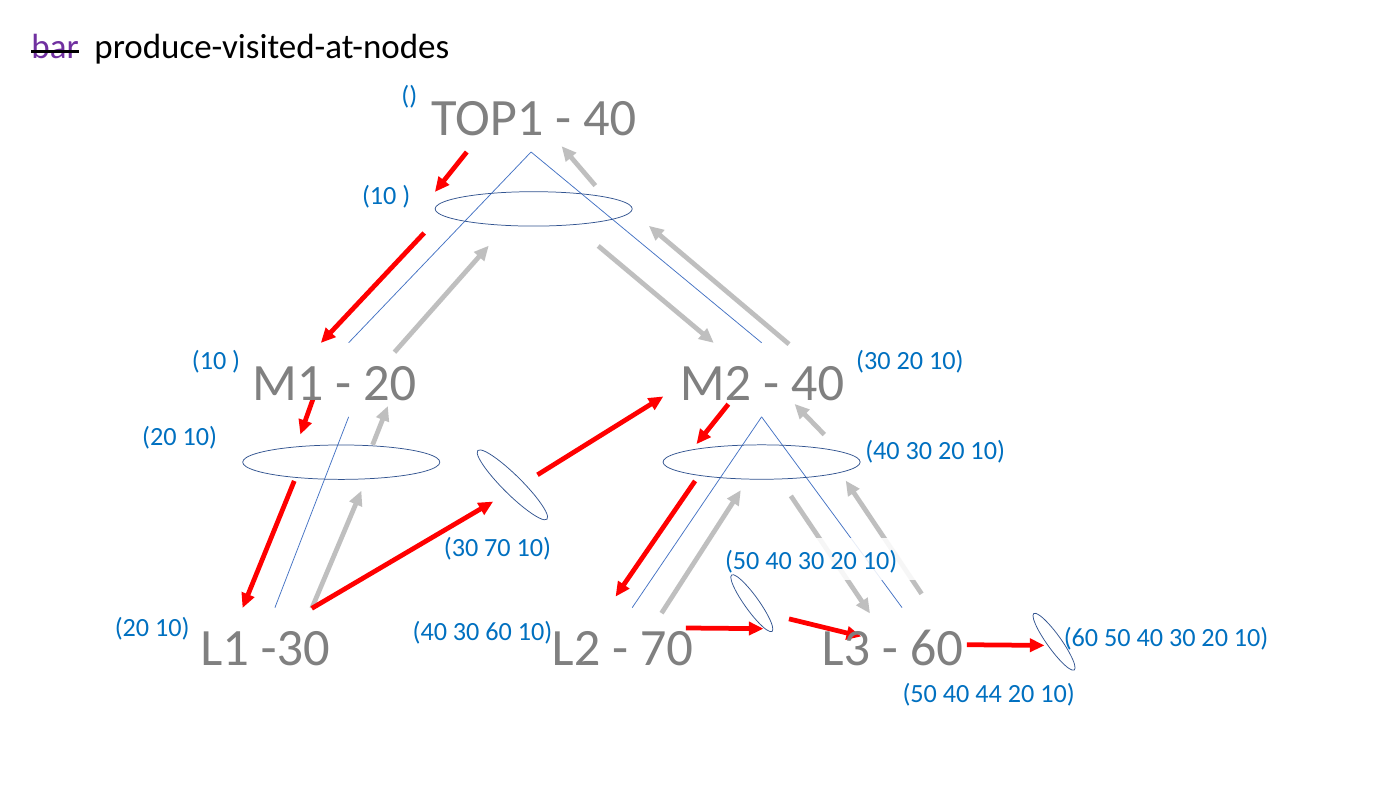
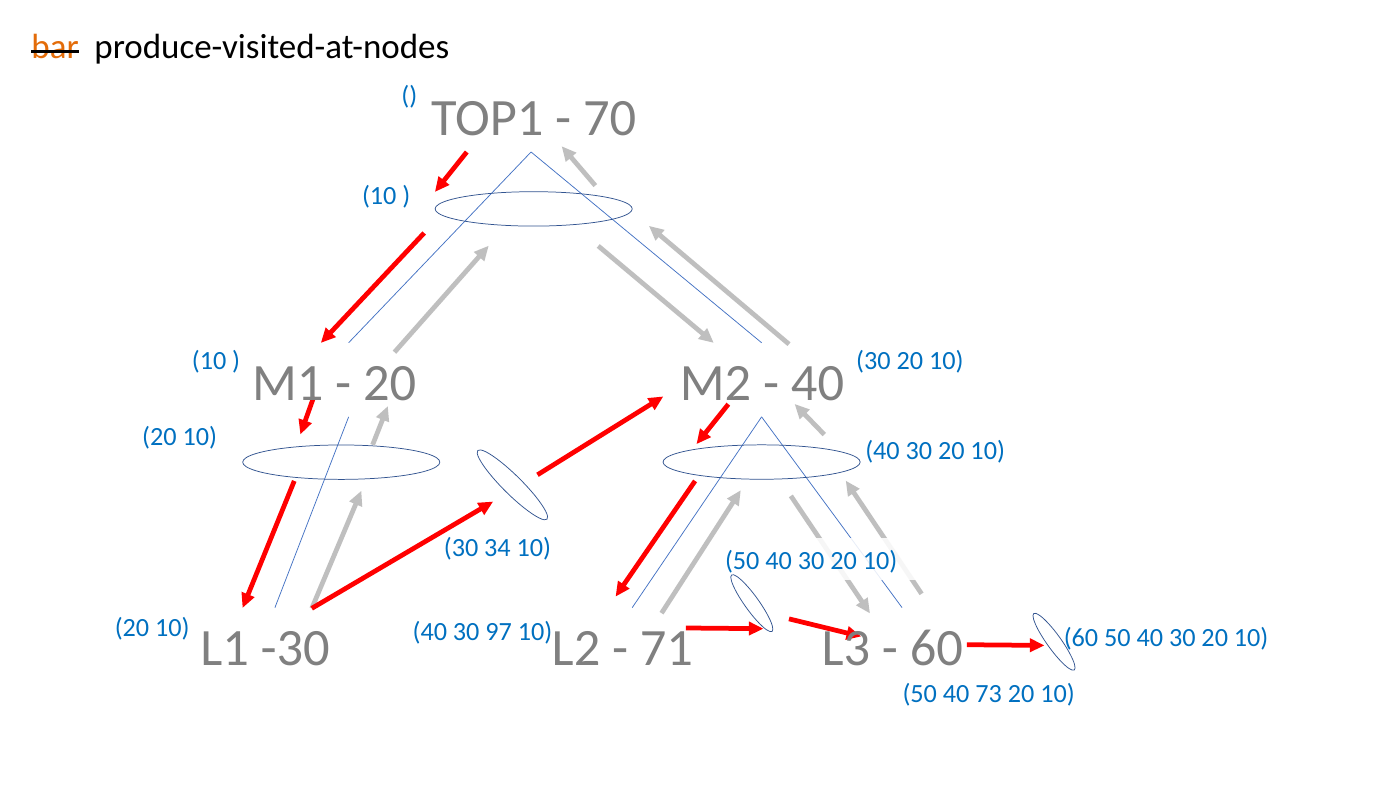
bar colour: purple -> orange (55, 47)
40: 40 -> 70 (610, 118)
30 70: 70 -> 34 (497, 547)
30 60: 60 -> 97 (499, 631)
70: 70 -> 71 (666, 647)
44: 44 -> 73 (989, 693)
